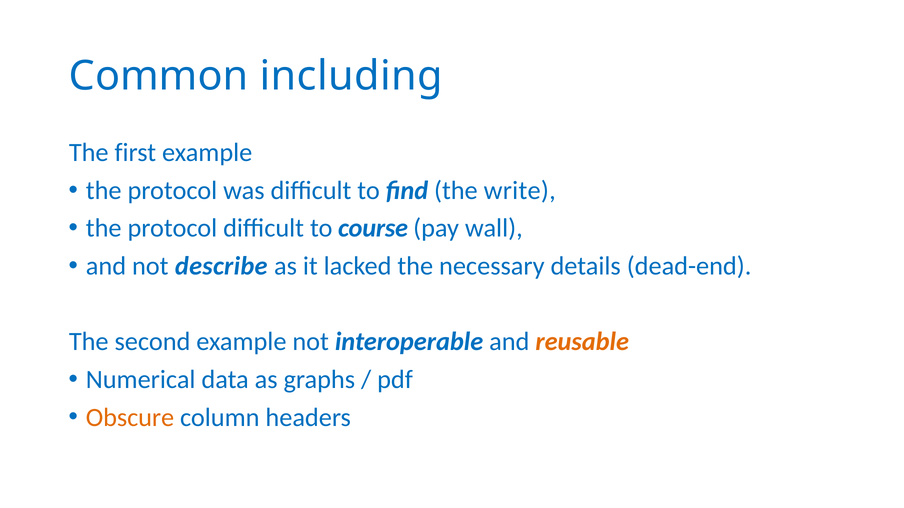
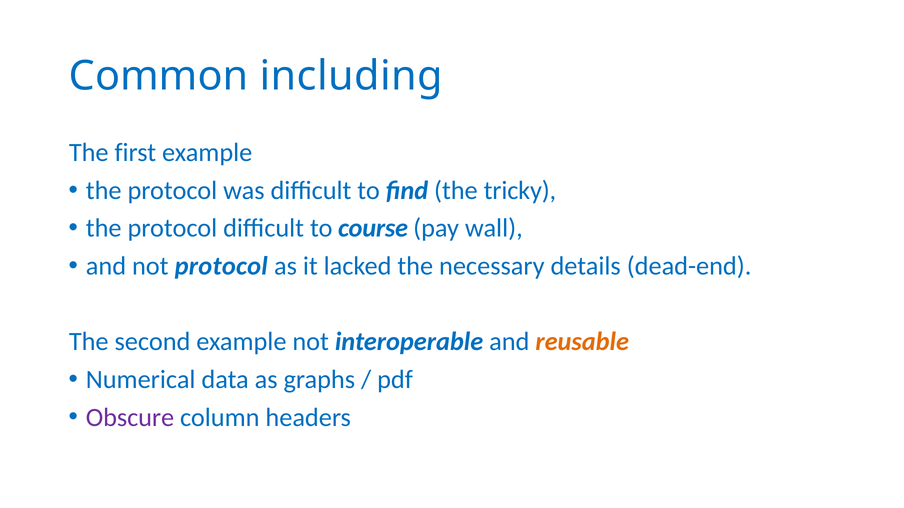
write: write -> tricky (520, 191)
not describe: describe -> protocol (221, 266)
Obscure colour: orange -> purple (130, 418)
